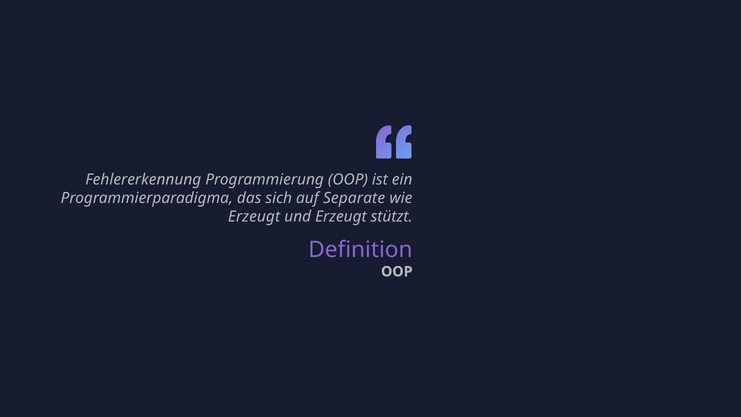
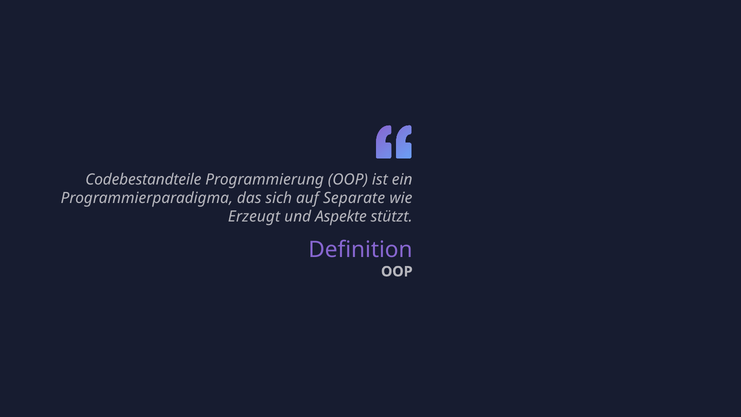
Fehlererkennung: Fehlererkennung -> Codebestandteile (143, 179)
und Erzeugt: Erzeugt -> Aspekte (341, 217)
